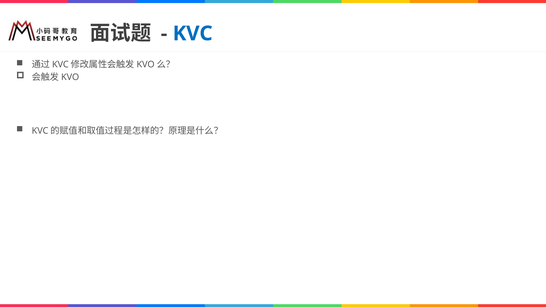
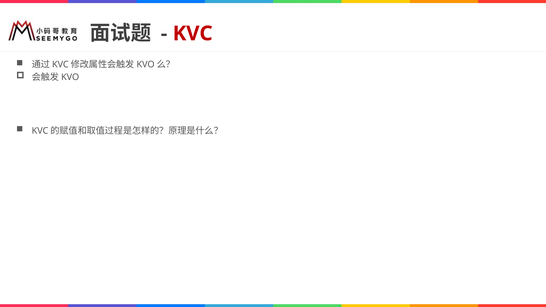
KVC colour: blue -> red (193, 34)
